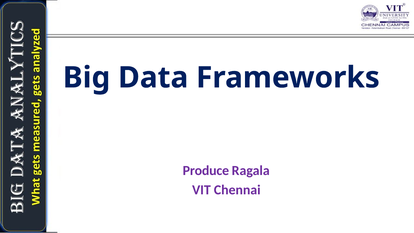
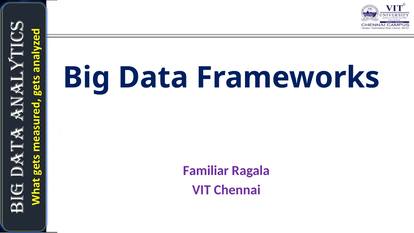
Produce: Produce -> Familiar (206, 171)
